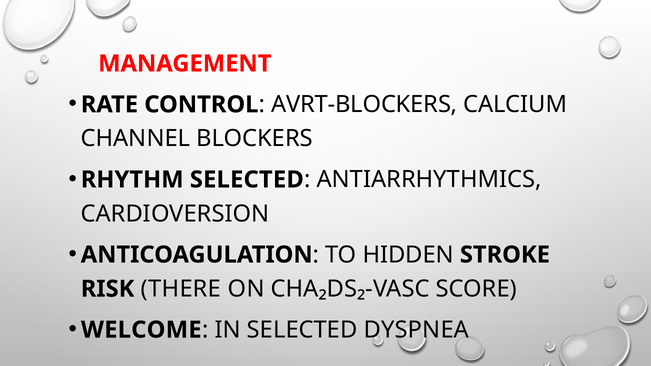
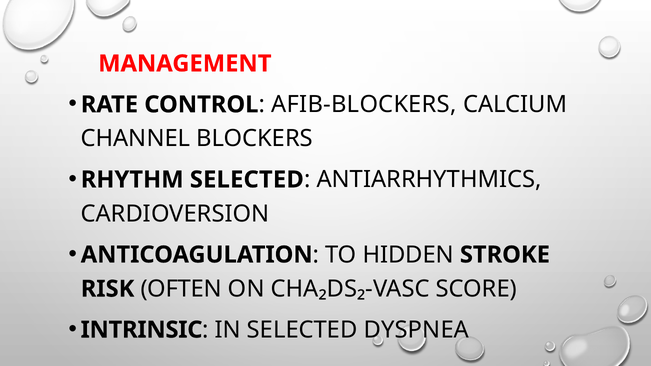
AVRT-BLOCKERS: AVRT-BLOCKERS -> AFIB-BLOCKERS (364, 105)
THERE: THERE -> OFTEN (181, 289)
WELCOME: WELCOME -> INTRINSIC (142, 330)
